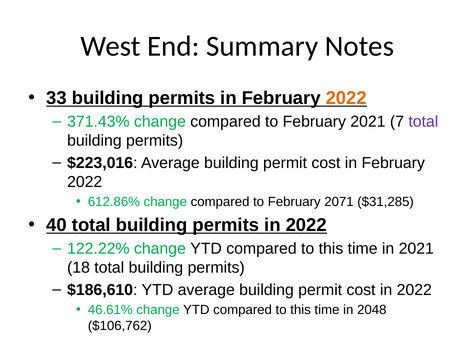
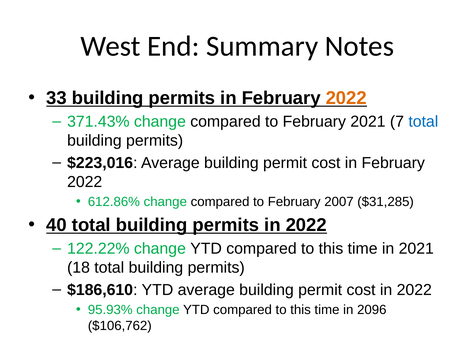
total colour: purple -> blue (423, 121)
2071: 2071 -> 2007 (339, 201)
46.61%: 46.61% -> 95.93% (110, 309)
2048: 2048 -> 2096 (372, 309)
